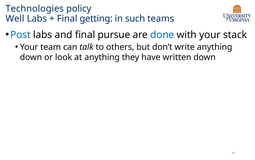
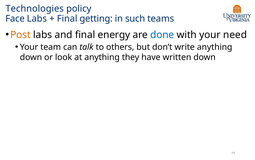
Well: Well -> Face (15, 19)
Post colour: blue -> orange (20, 35)
pursue: pursue -> energy (114, 35)
stack: stack -> need (235, 35)
